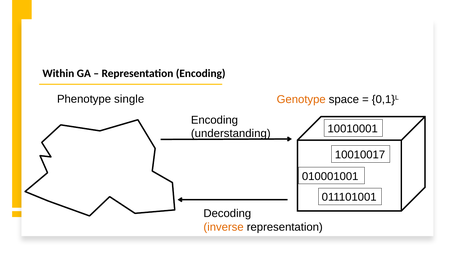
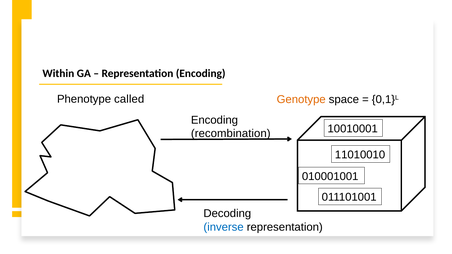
single: single -> called (129, 99)
understanding: understanding -> recombination (231, 134)
10010017: 10010017 -> 11010010 (360, 155)
inverse colour: orange -> blue (224, 227)
